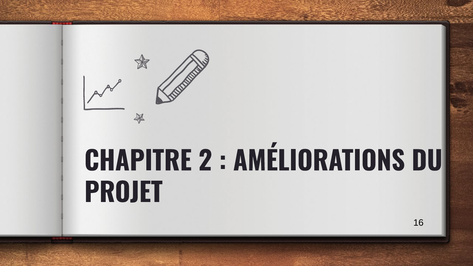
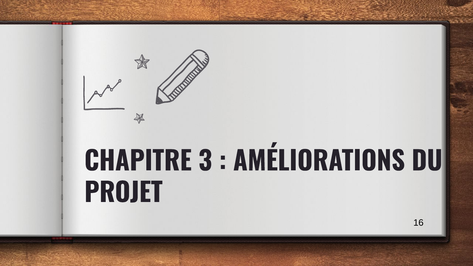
2: 2 -> 3 (205, 162)
